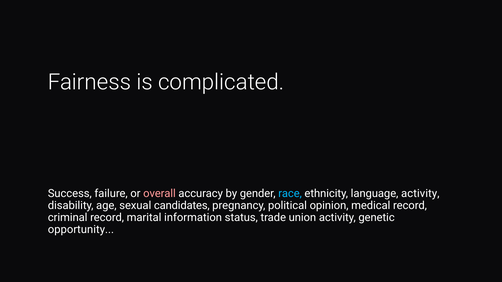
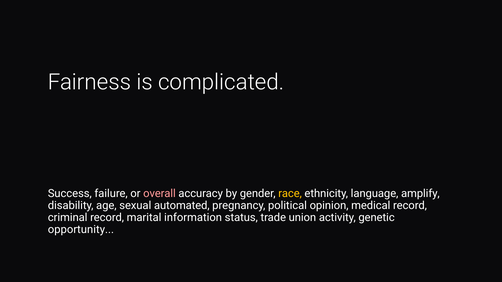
race colour: light blue -> yellow (290, 194)
language activity: activity -> amplify (420, 194)
candidates: candidates -> automated (182, 206)
